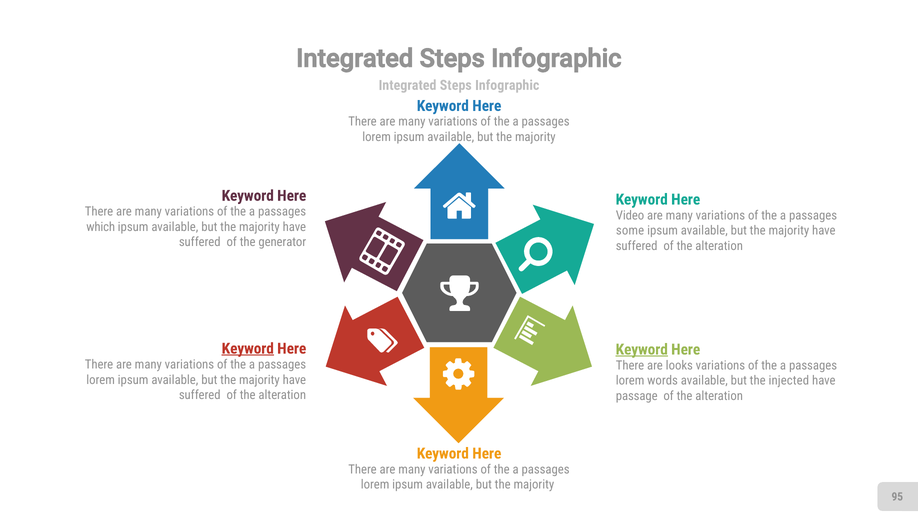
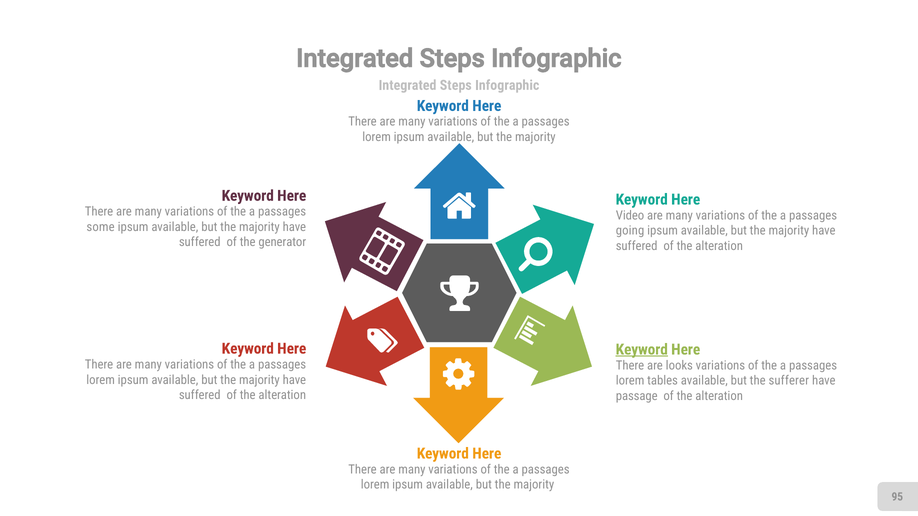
which: which -> some (101, 227)
some: some -> going (630, 231)
Keyword underline: present -> none (248, 349)
words: words -> tables (663, 381)
injected: injected -> sufferer (789, 381)
